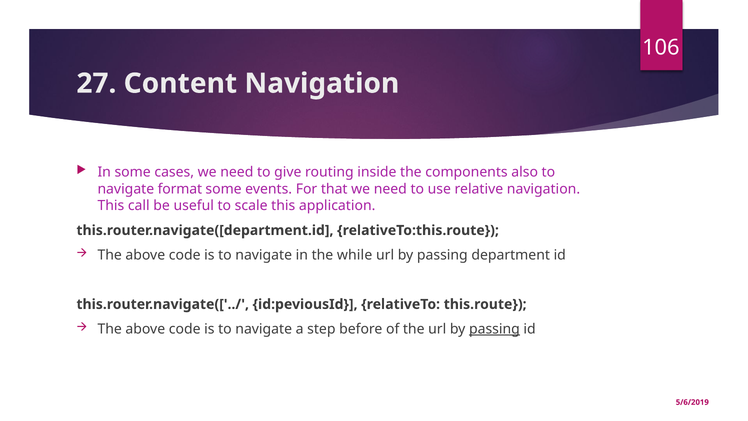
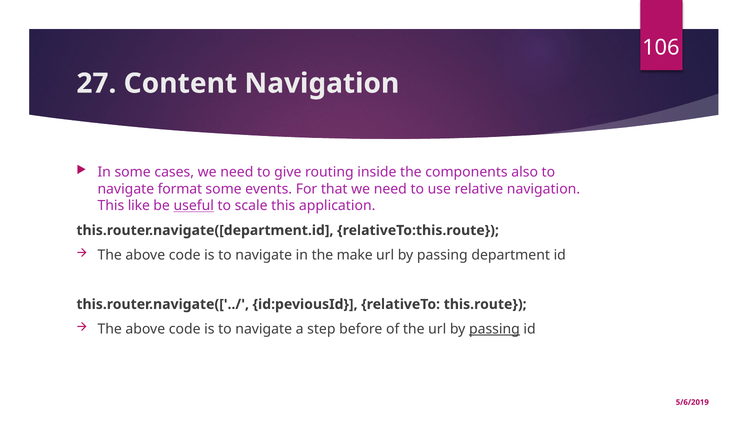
call: call -> like (139, 206)
useful underline: none -> present (194, 206)
while: while -> make (355, 255)
